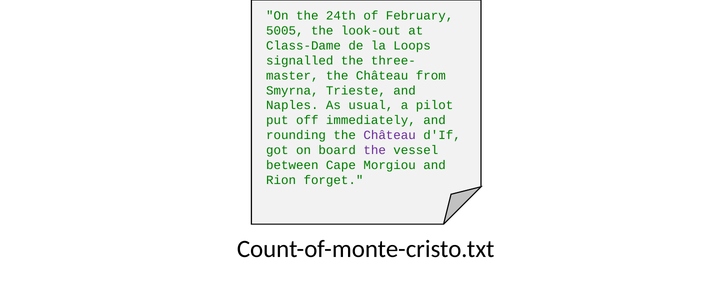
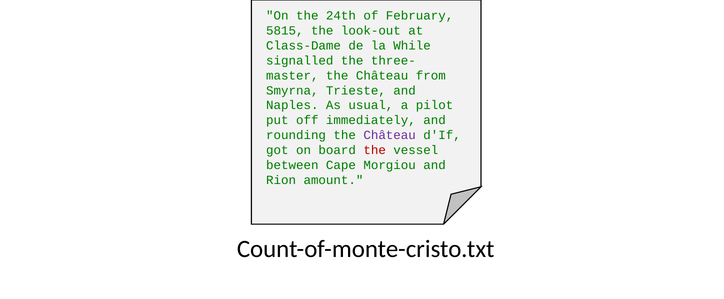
5005: 5005 -> 5815 (285, 31)
Loops: Loops -> While (412, 46)
the colour: purple -> red (375, 150)
forget: forget -> amount (333, 180)
